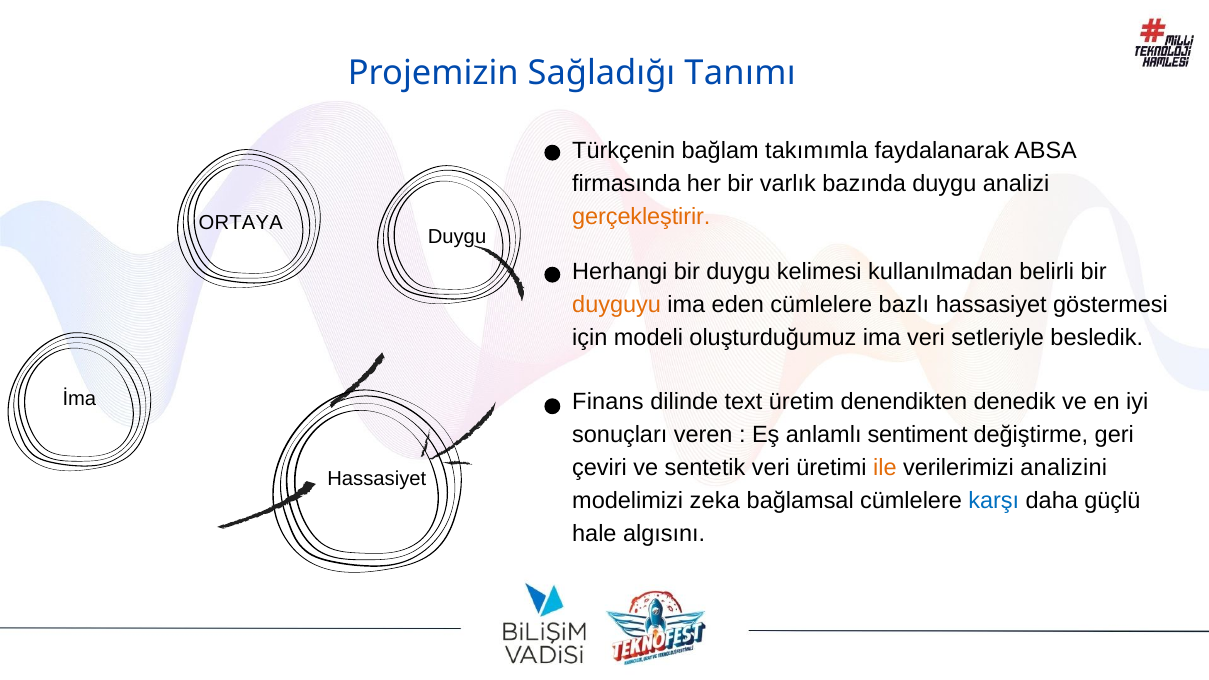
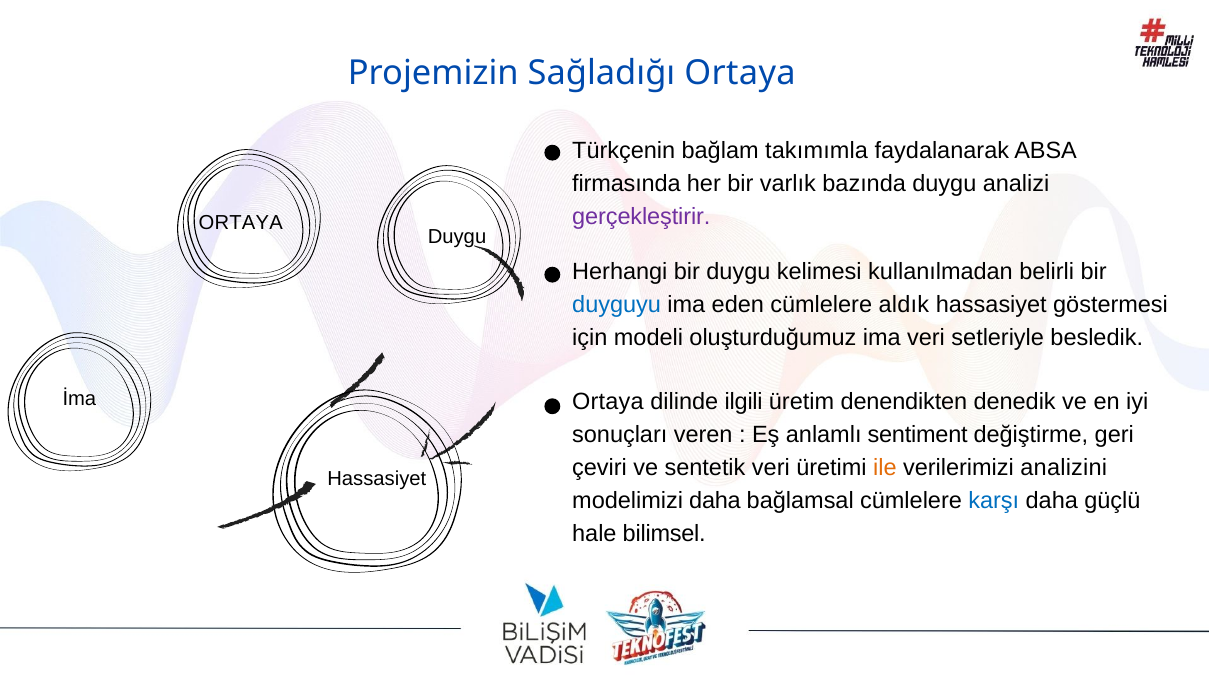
Sağladığı Tanımı: Tanımı -> Ortaya (740, 73)
gerçekleştirir colour: orange -> purple (641, 217)
duyguyu colour: orange -> blue (617, 304)
bazlı: bazlı -> aldık (904, 304)
Finans: Finans -> Ortaya (608, 402)
text: text -> ilgili (744, 402)
modelimizi zeka: zeka -> daha (715, 501)
algısını: algısını -> bilimsel (664, 534)
